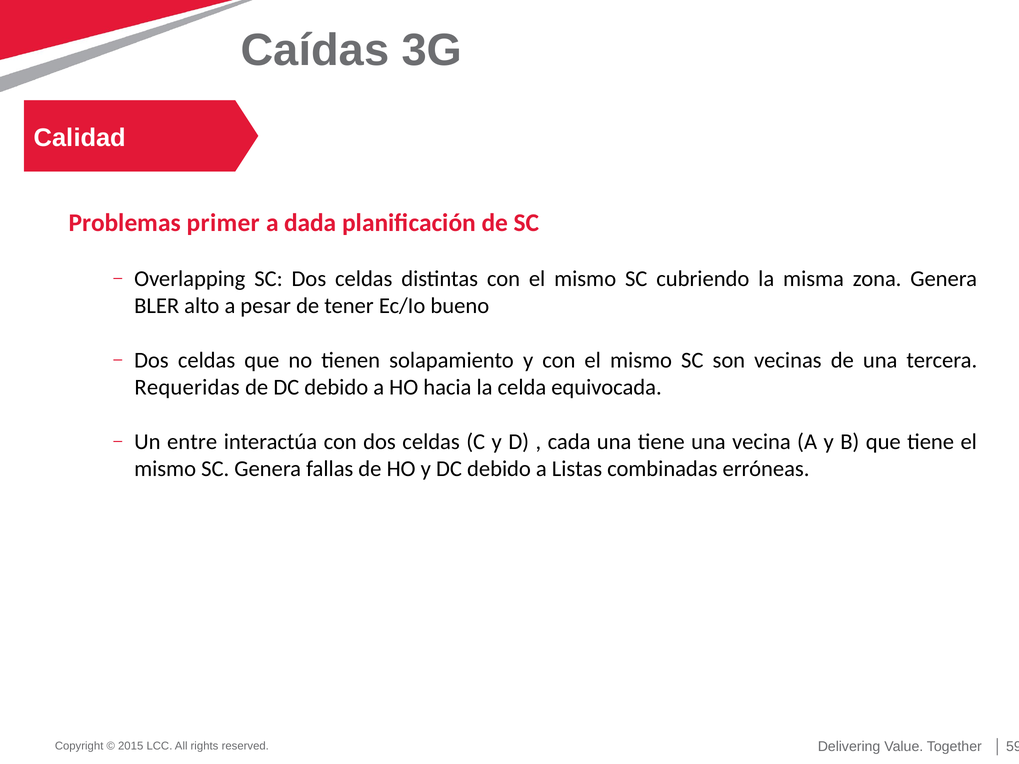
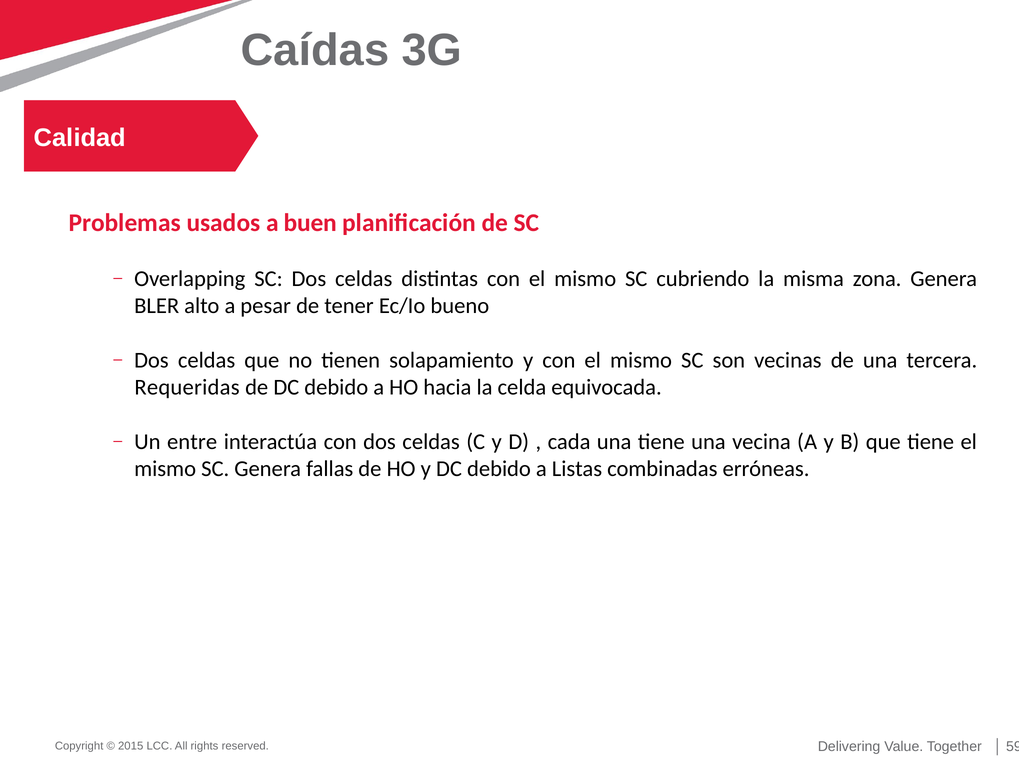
primer: primer -> usados (224, 223)
dada: dada -> buen (310, 223)
